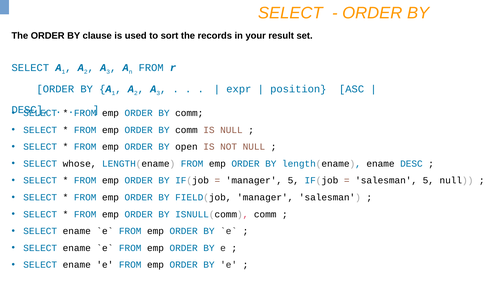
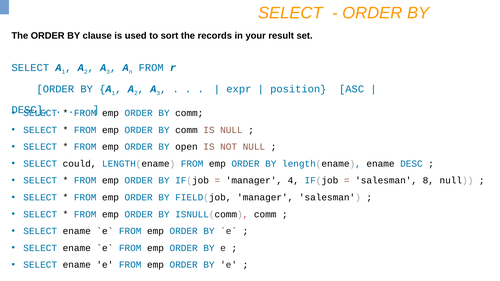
whose: whose -> could (80, 164)
manager 5: 5 -> 4 (293, 181)
salesman 5: 5 -> 8 (428, 181)
